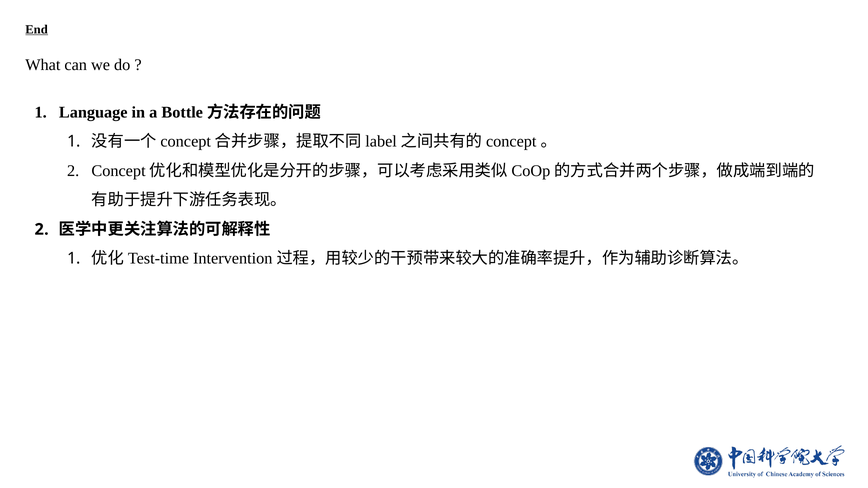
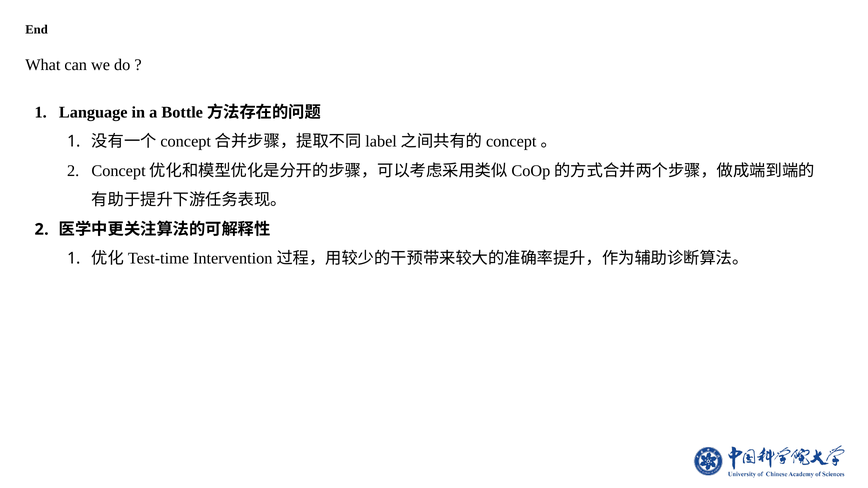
End underline: present -> none (37, 29)
